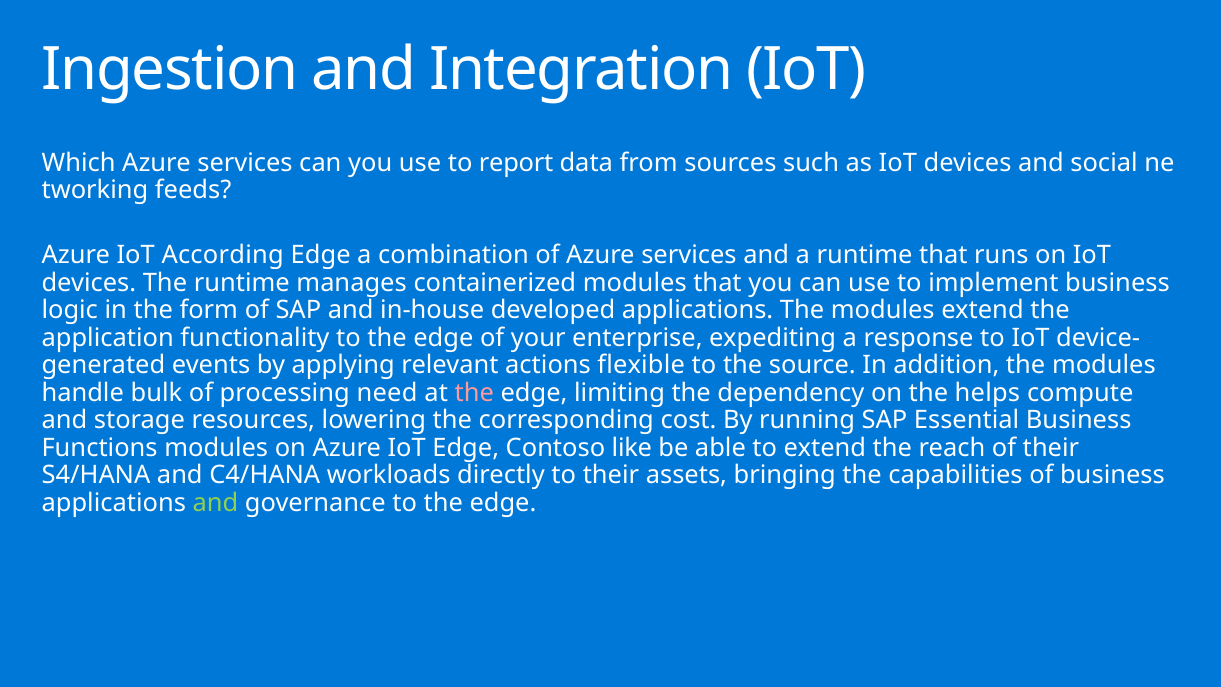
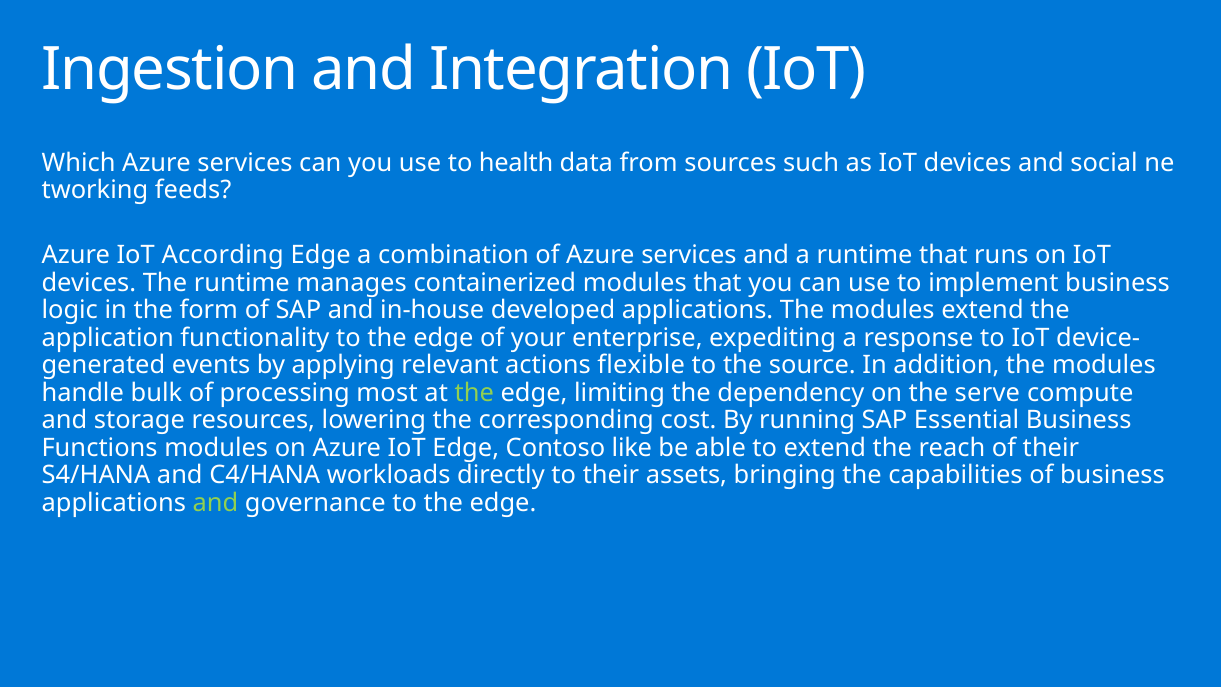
report: report -> health (516, 163)
need: need -> most (387, 393)
the colour: pink -> light green (474, 393)
helps: helps -> serve (987, 393)
